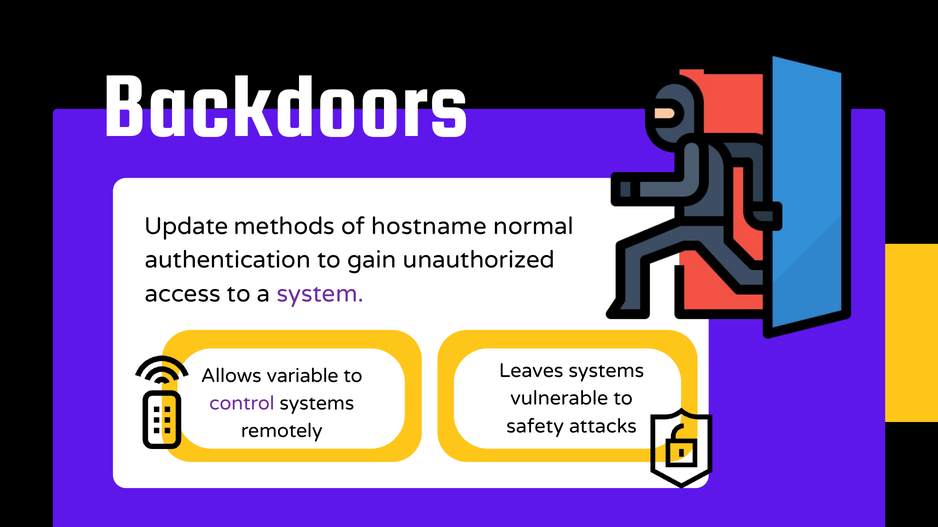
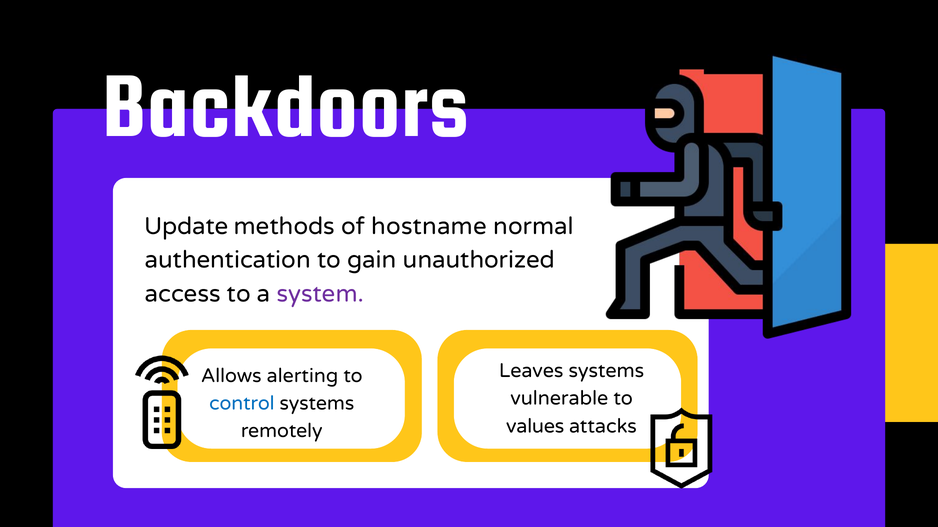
variable: variable -> alerting (302, 376)
control colour: purple -> blue (242, 404)
safety: safety -> values (535, 427)
